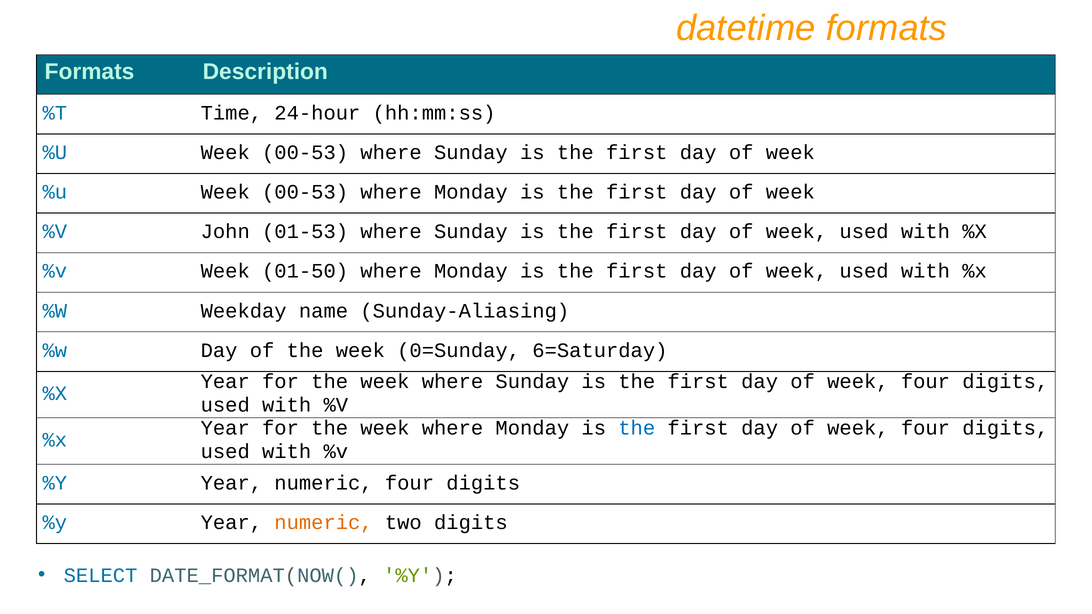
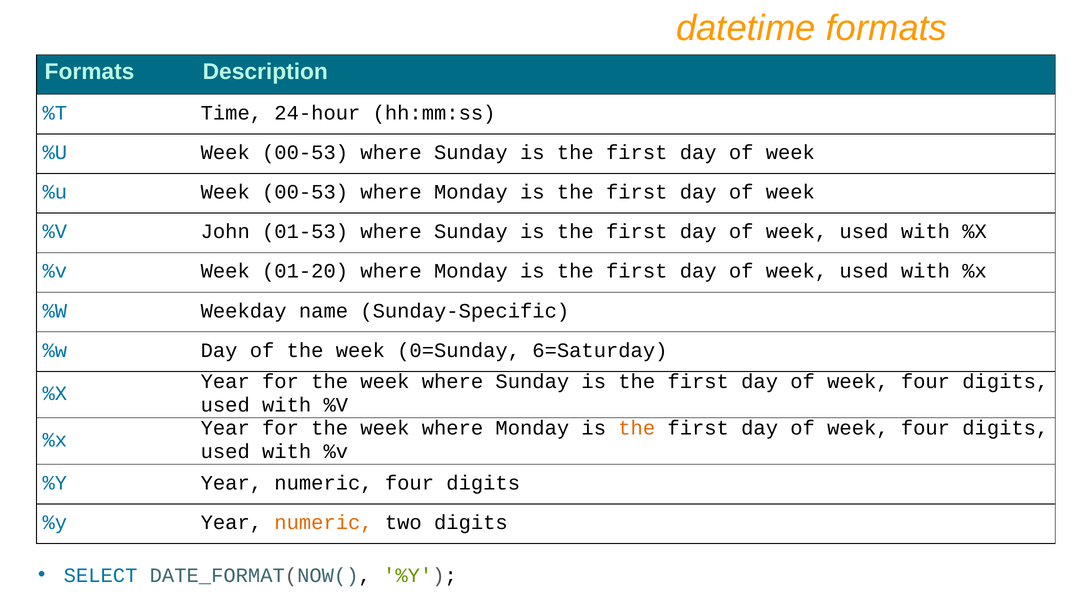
01-50: 01-50 -> 01-20 (305, 271)
Sunday-Aliasing: Sunday-Aliasing -> Sunday-Specific (465, 311)
the colour: blue -> orange (637, 428)
